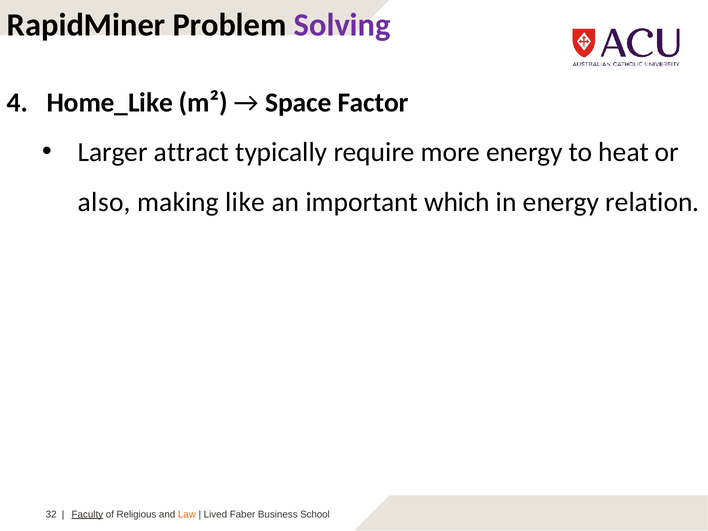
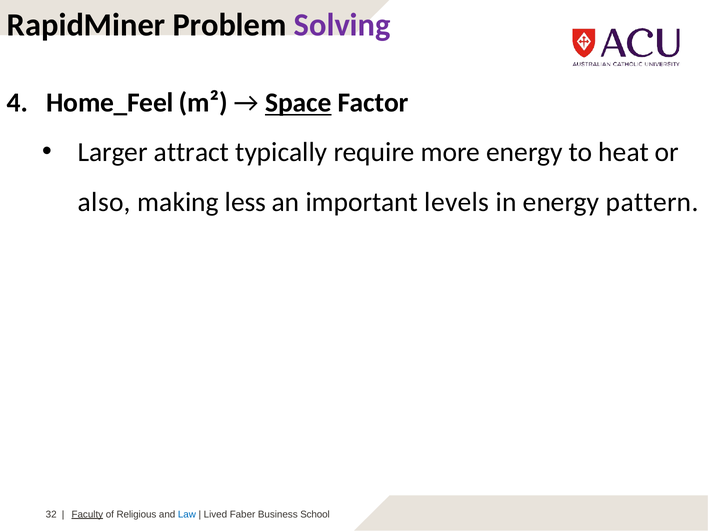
Home_Like: Home_Like -> Home_Feel (110, 103)
Space underline: none -> present (298, 103)
like: like -> less (245, 202)
which: which -> levels (457, 202)
relation: relation -> pattern (652, 202)
Law colour: orange -> blue (187, 514)
